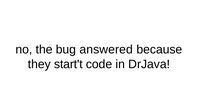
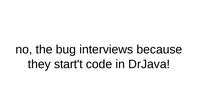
answered: answered -> interviews (106, 49)
